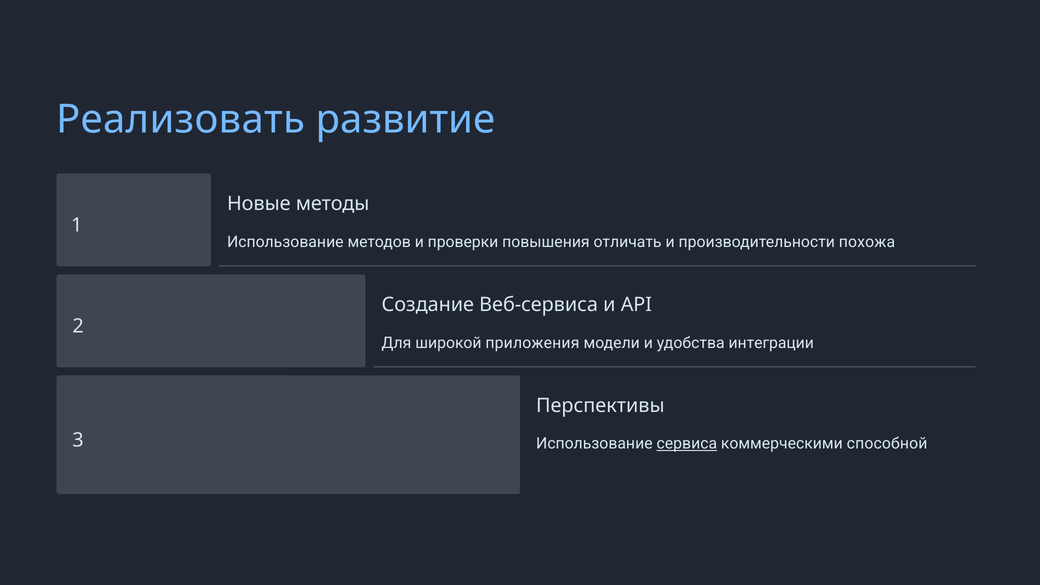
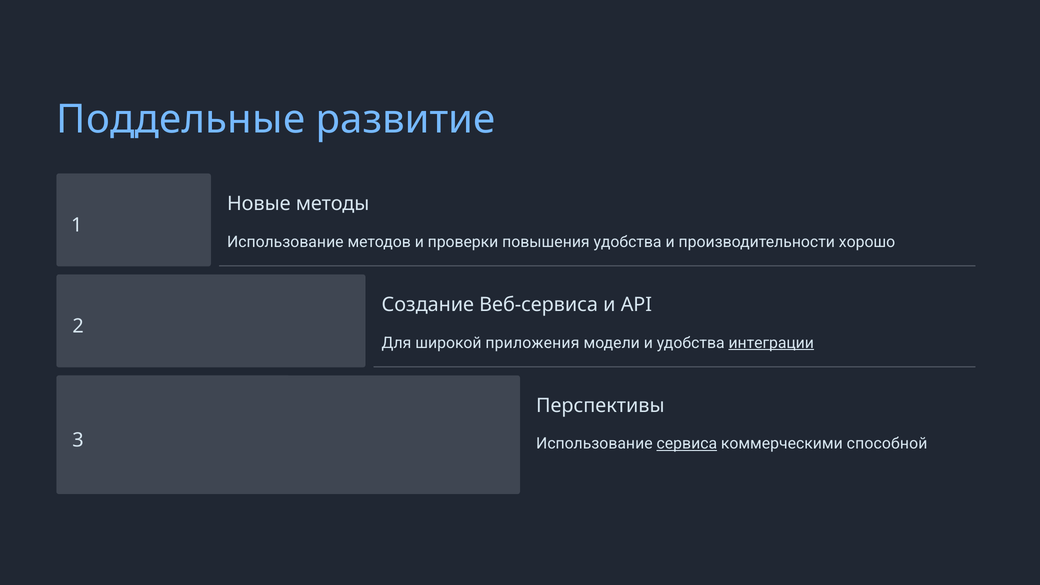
Реализовать: Реализовать -> Поддельные (181, 120)
повышения отличать: отличать -> удобства (628, 242)
похожа: похожа -> хорошо (867, 242)
интеграции underline: none -> present (771, 343)
